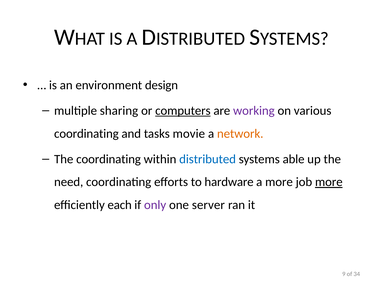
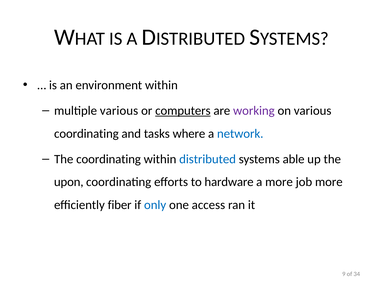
environment design: design -> within (161, 85)
multiple sharing: sharing -> various (119, 111)
movie: movie -> where (189, 134)
network colour: orange -> blue (240, 134)
need: need -> upon (69, 182)
more underline: present -> none (329, 182)
each: each -> fiber (120, 205)
only colour: purple -> blue (155, 205)
server: server -> access (208, 205)
